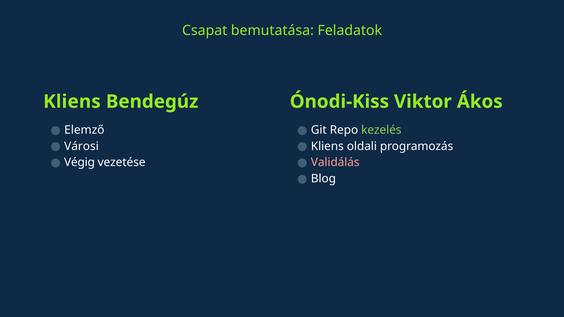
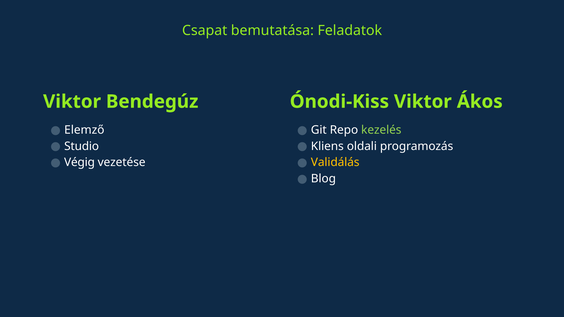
Kliens: Kliens -> Viktor (72, 102)
Városi: Városi -> Studio (82, 146)
Validálás colour: pink -> yellow (335, 163)
